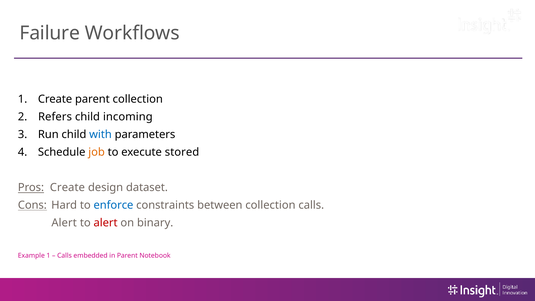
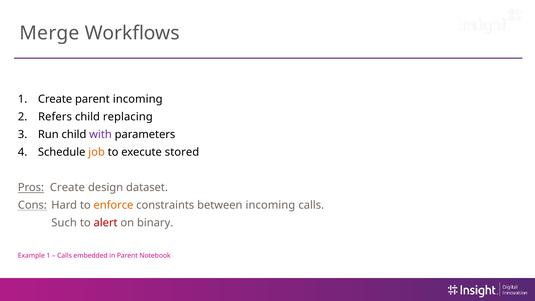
Failure: Failure -> Merge (50, 33)
parent collection: collection -> incoming (138, 99)
incoming: incoming -> replacing (128, 117)
with colour: blue -> purple (100, 135)
enforce colour: blue -> orange (113, 205)
between collection: collection -> incoming (270, 205)
Alert: Alert -> Such (64, 223)
